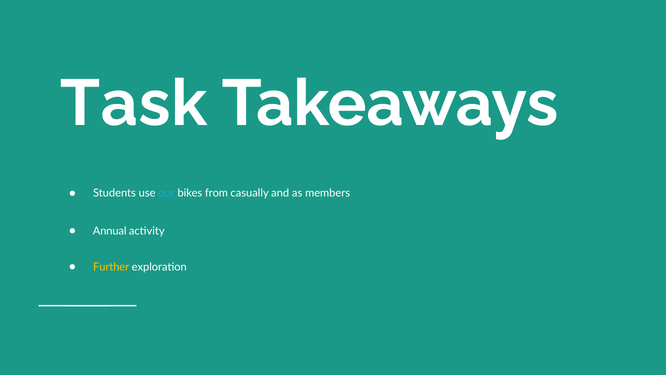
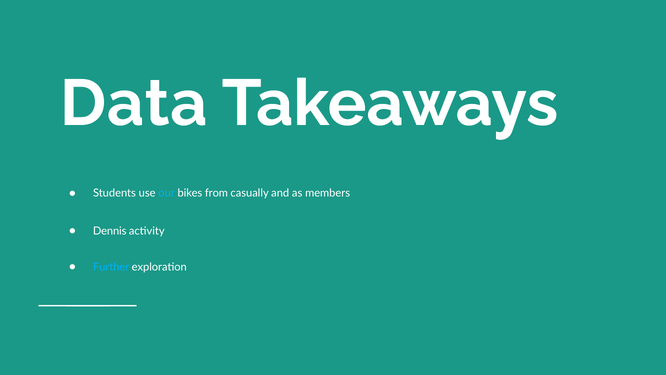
Task: Task -> Data (134, 103)
Annual: Annual -> Dennis (110, 231)
Further colour: yellow -> light blue (111, 267)
